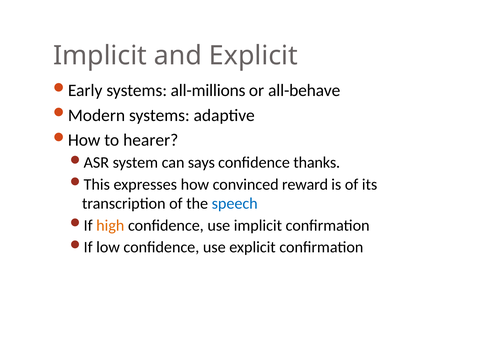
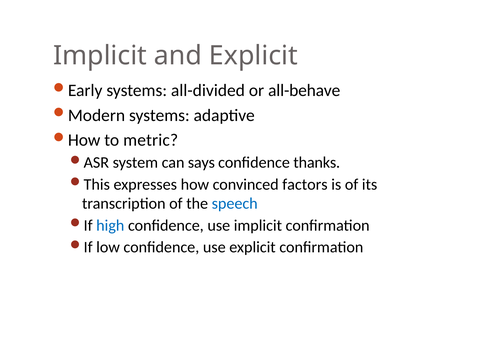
all-millions: all-millions -> all-divided (208, 91)
hearer: hearer -> metric (151, 140)
reward: reward -> factors (305, 184)
high colour: orange -> blue (110, 226)
